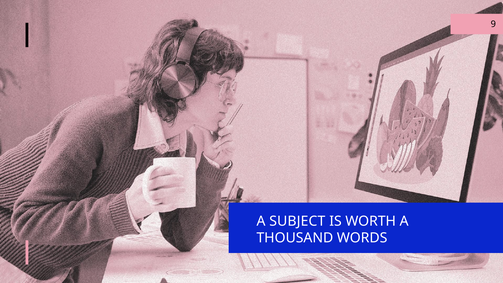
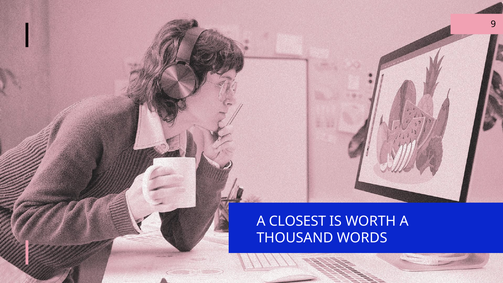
SUBJECT: SUBJECT -> CLOSEST (297, 221)
